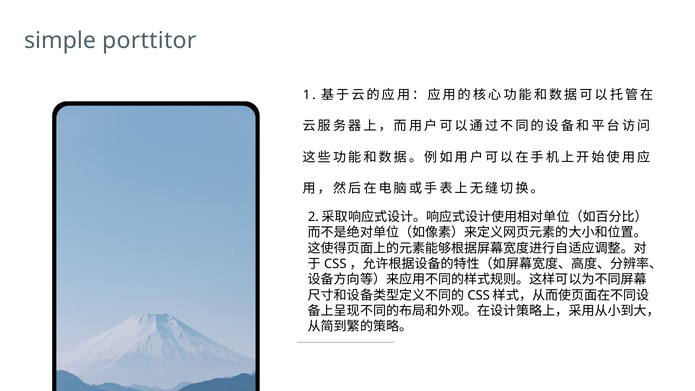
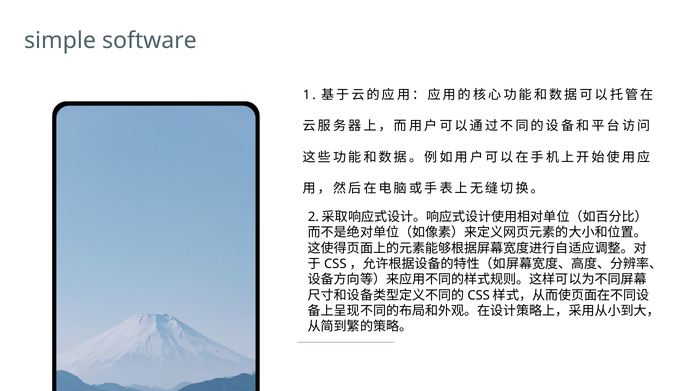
porttitor: porttitor -> software (149, 41)
